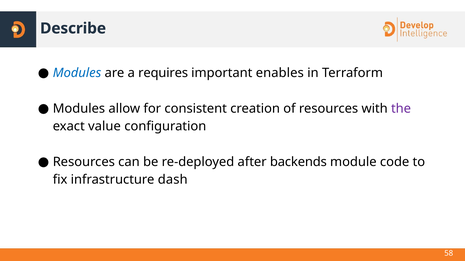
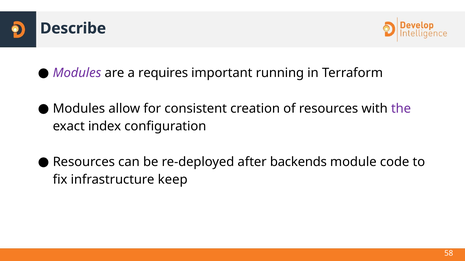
Modules colour: blue -> purple (77, 73)
enables: enables -> running (280, 73)
value: value -> index (105, 127)
dash: dash -> keep (173, 180)
